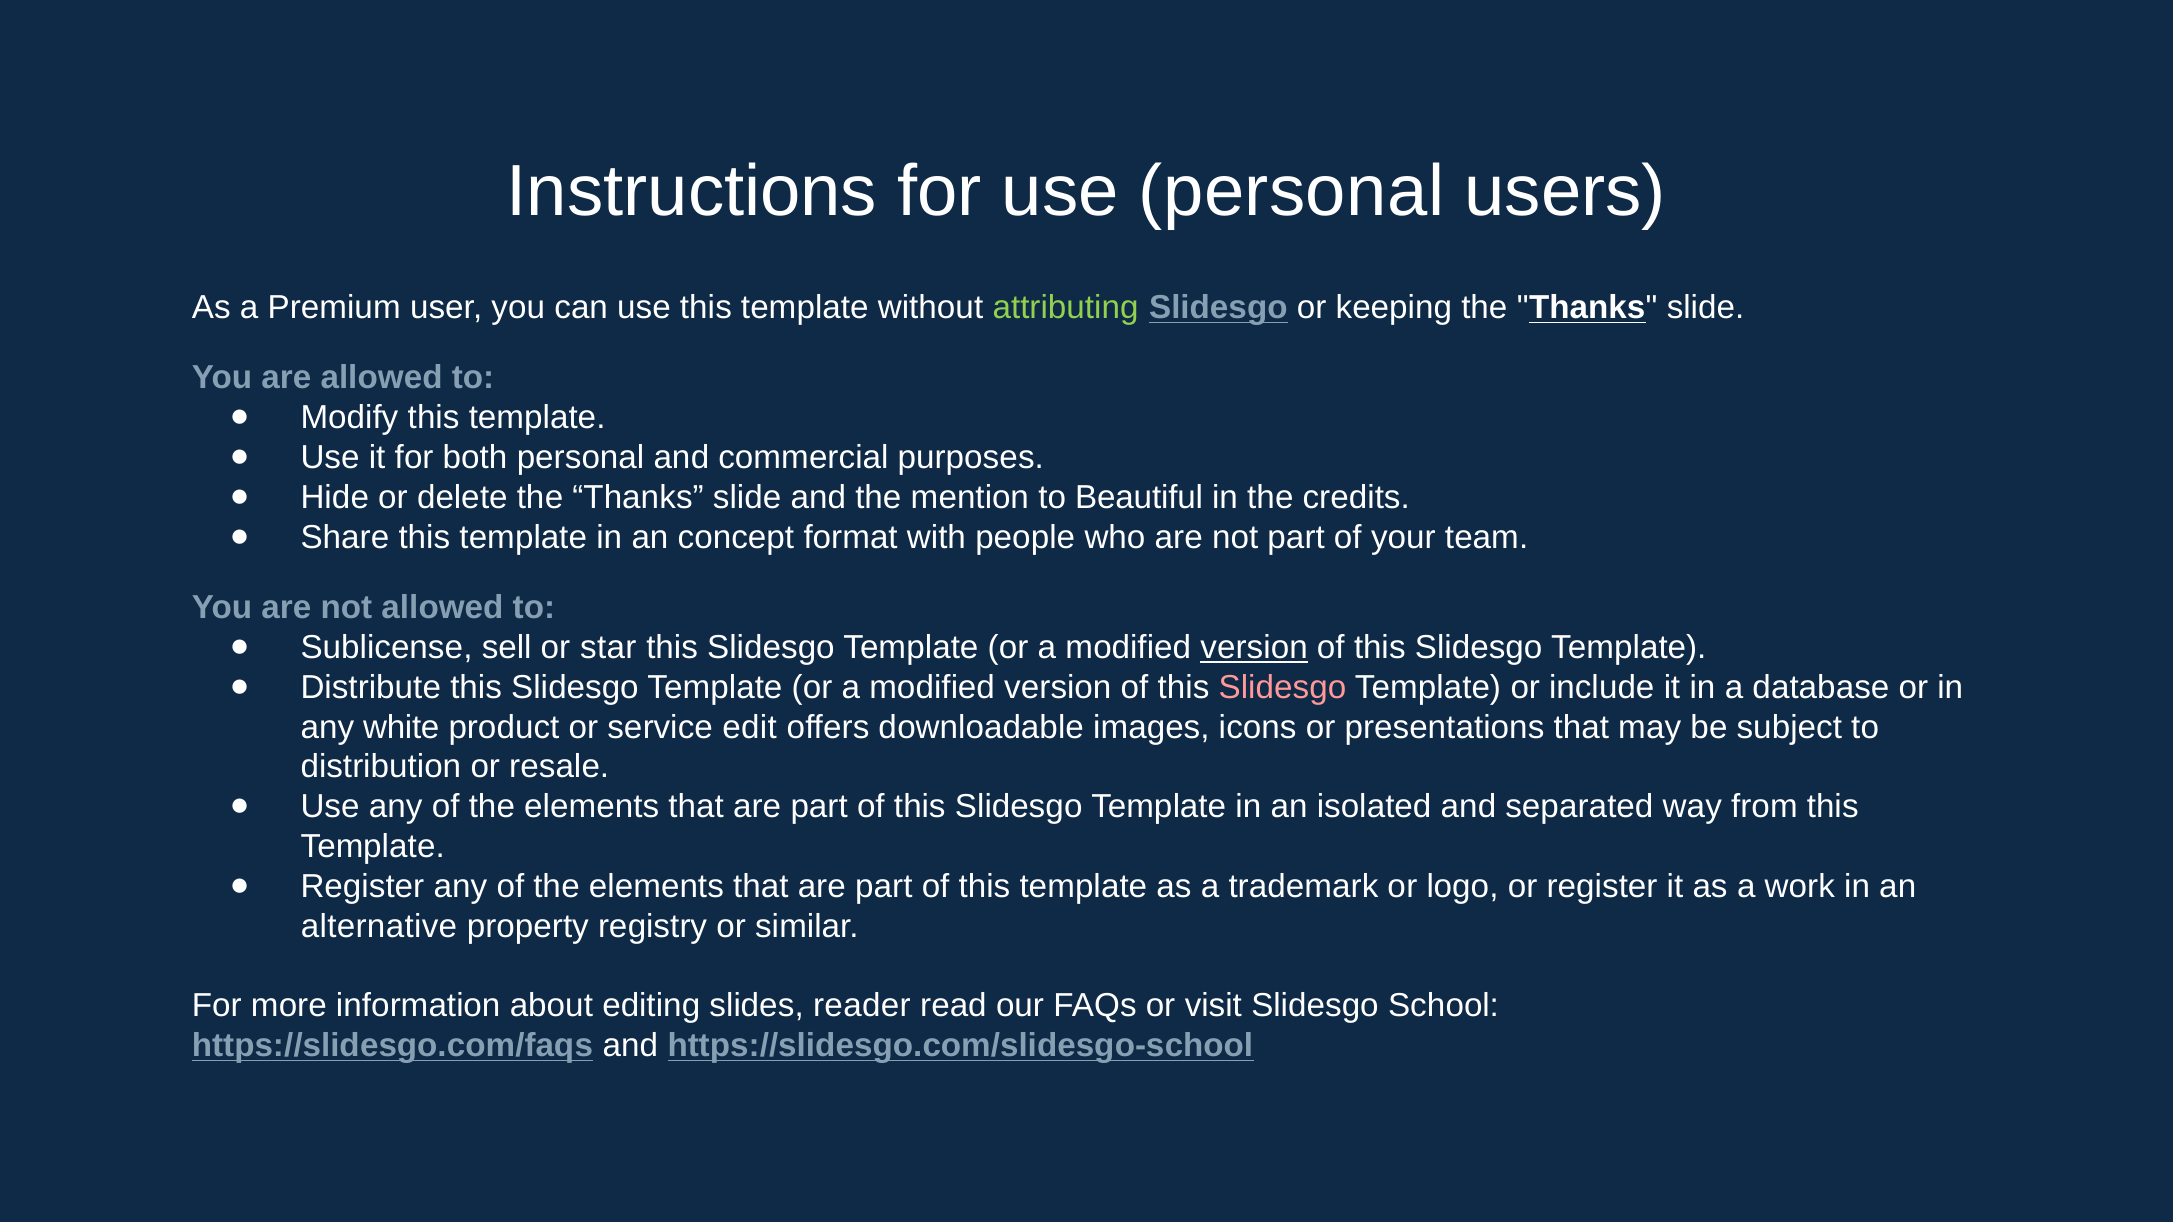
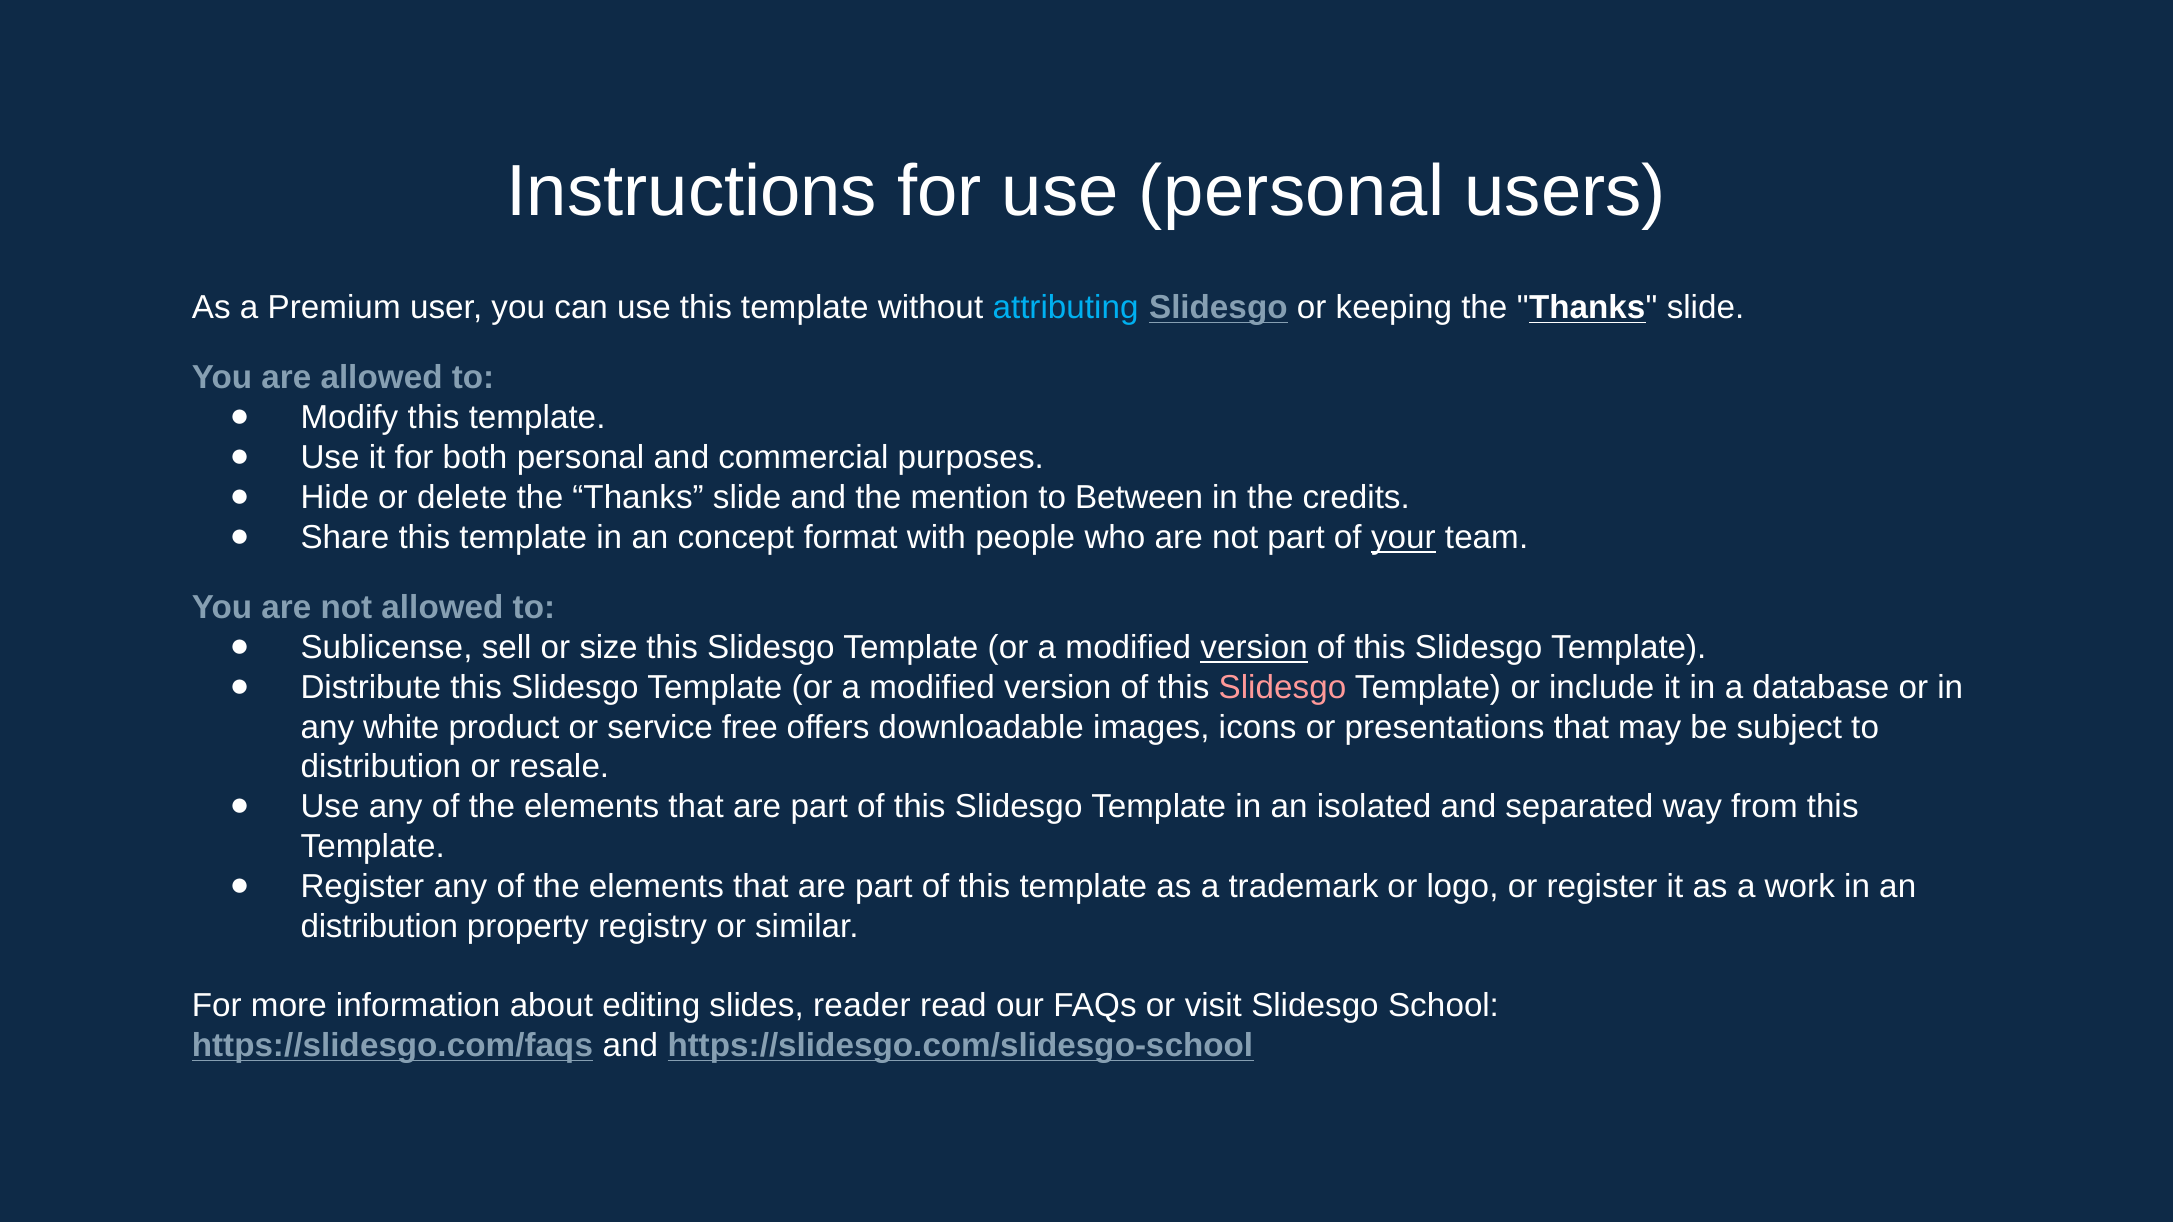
attributing colour: light green -> light blue (1066, 308)
Beautiful: Beautiful -> Between (1139, 498)
your underline: none -> present (1403, 538)
star: star -> size (609, 648)
edit: edit -> free (750, 727)
alternative: alternative -> distribution (379, 927)
